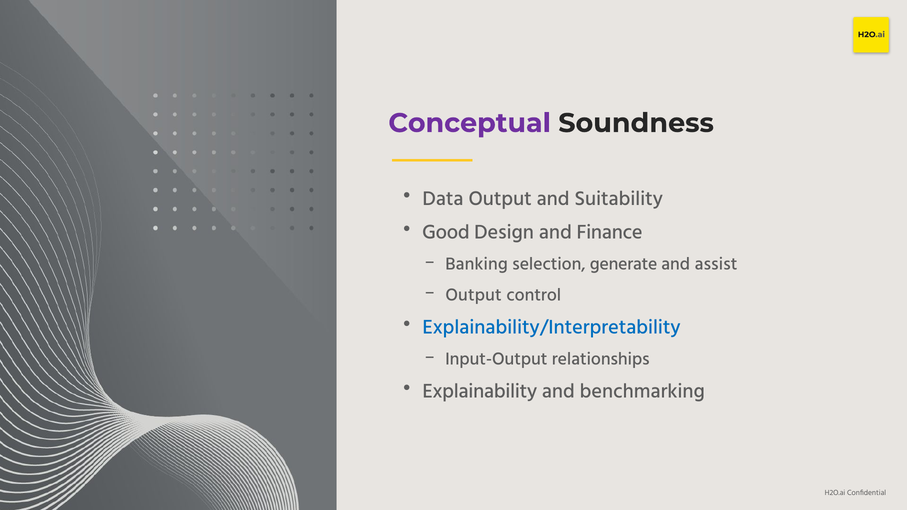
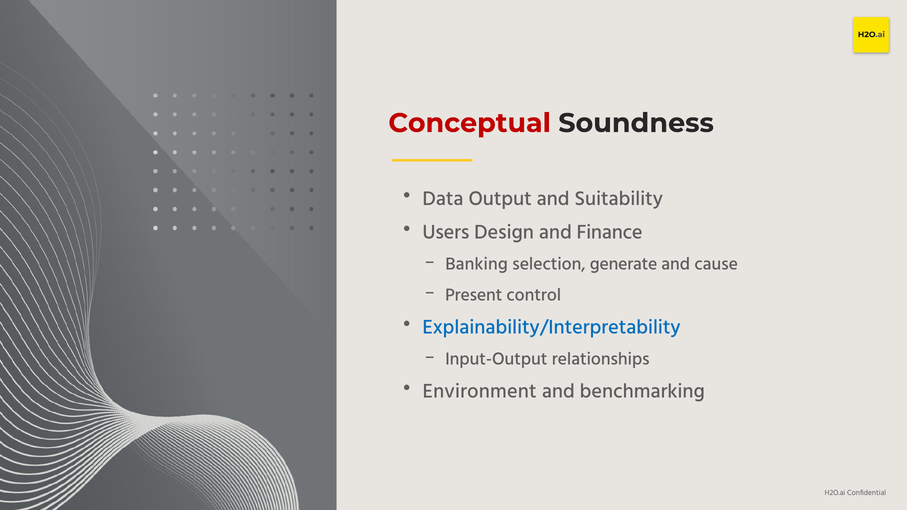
Conceptual colour: purple -> red (470, 123)
Good: Good -> Users (446, 232)
assist: assist -> cause (716, 264)
Output: Output -> Present (474, 295)
Explainability: Explainability -> Environment (480, 391)
